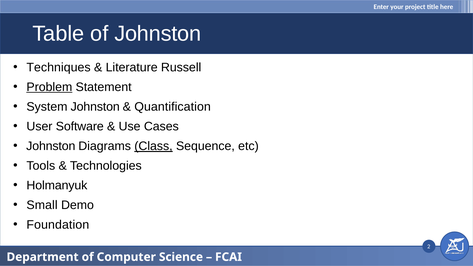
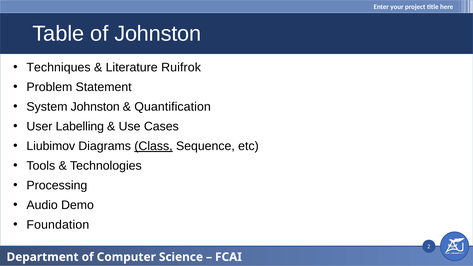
Russell: Russell -> Ruifrok (181, 67)
Problem underline: present -> none (49, 87)
Software: Software -> Labelling (80, 127)
Johnston: Johnston -> Liubimov (51, 146)
Holmanyuk: Holmanyuk -> Processing (57, 186)
Small: Small -> Audio (42, 205)
